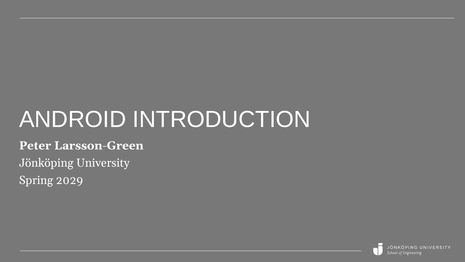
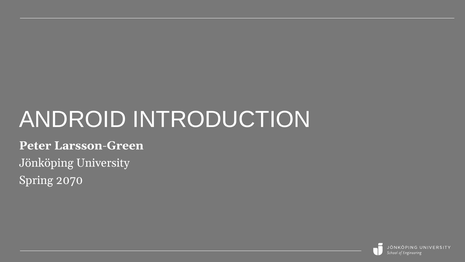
2029: 2029 -> 2070 (69, 180)
